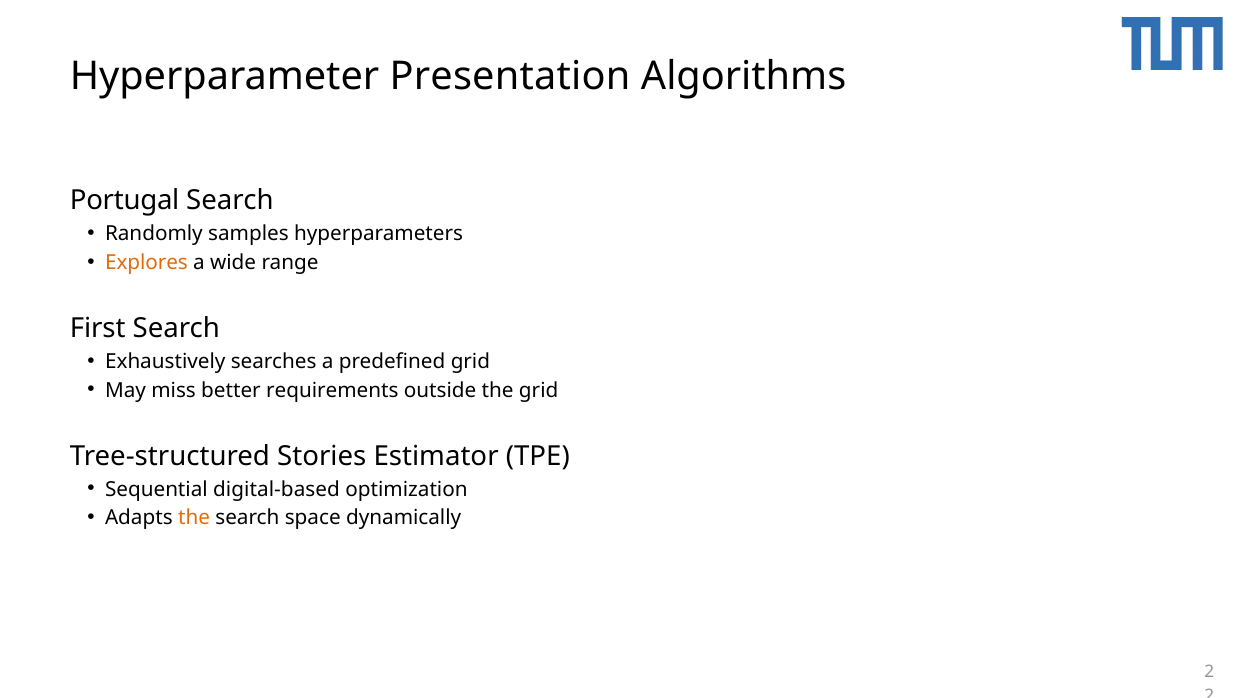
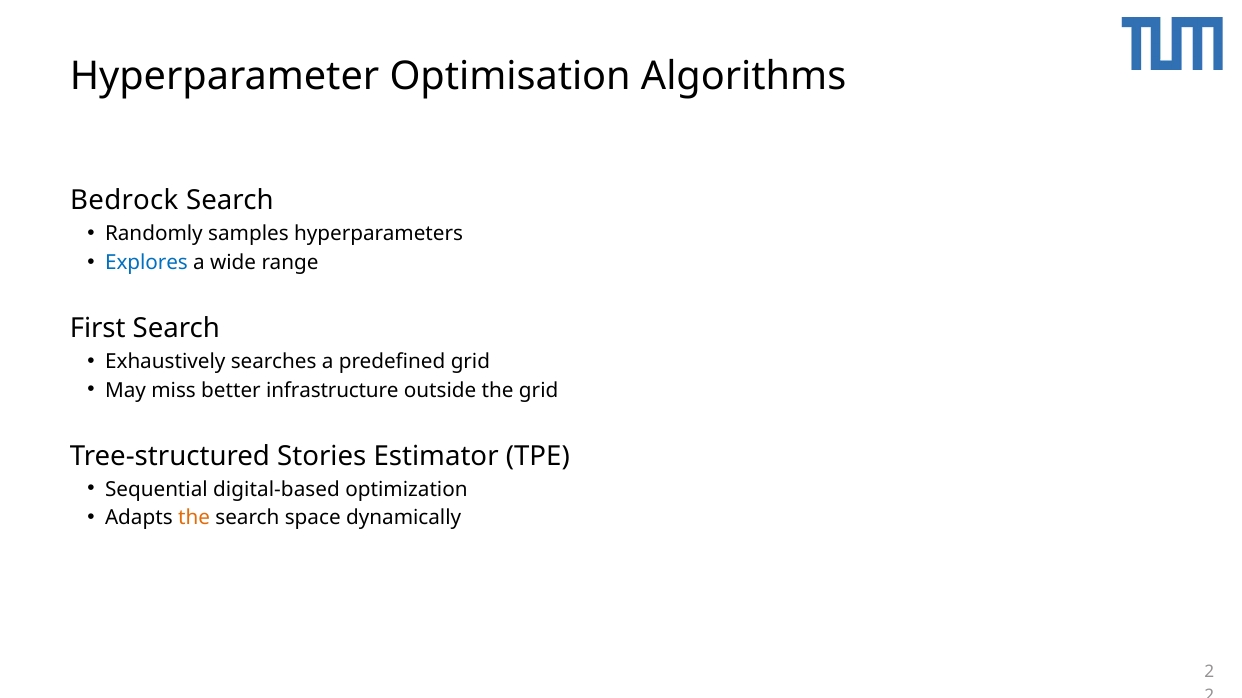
Presentation: Presentation -> Optimisation (510, 76)
Portugal: Portugal -> Bedrock (124, 201)
Explores colour: orange -> blue (146, 263)
requirements: requirements -> infrastructure (332, 391)
